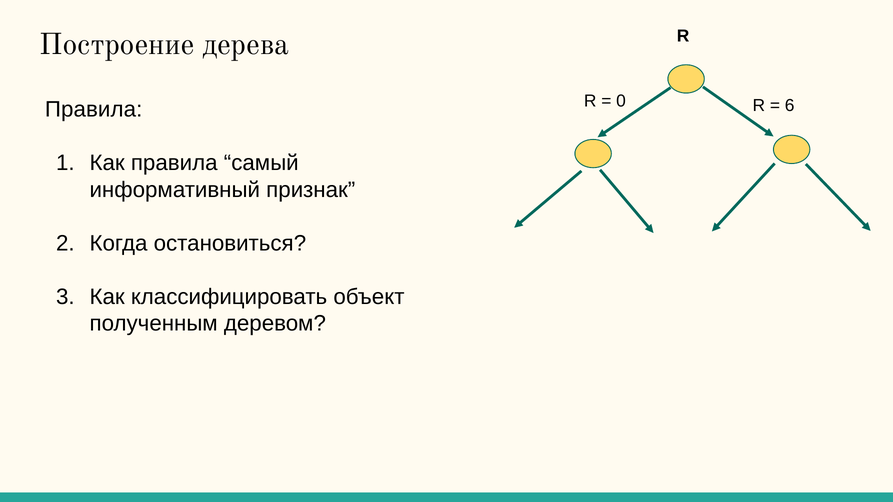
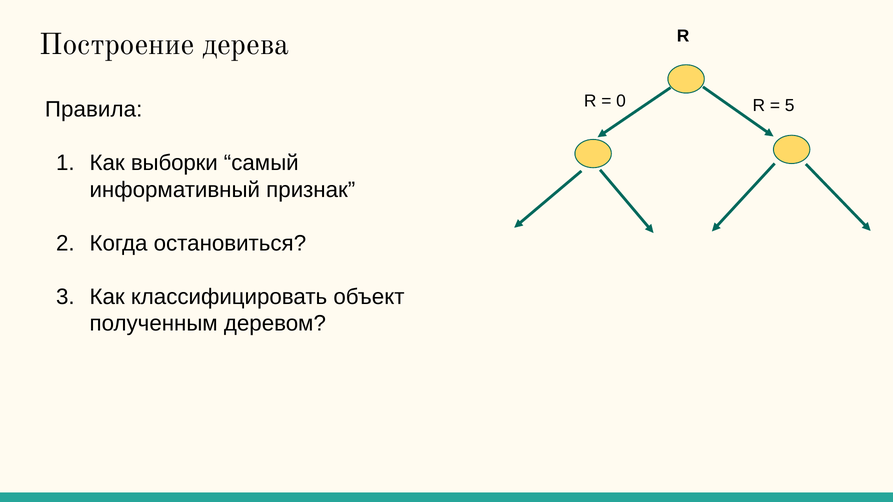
6: 6 -> 5 (790, 105)
Как правила: правила -> выборки (174, 163)
